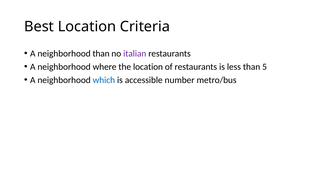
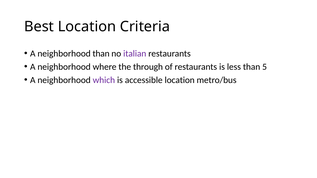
the location: location -> through (148, 67)
which colour: blue -> purple (104, 80)
accessible number: number -> location (180, 80)
